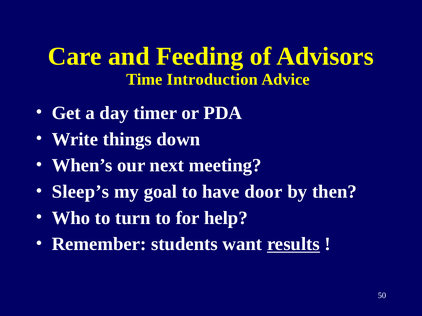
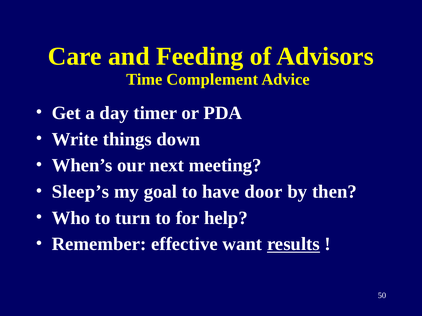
Introduction: Introduction -> Complement (212, 80)
students: students -> effective (184, 244)
